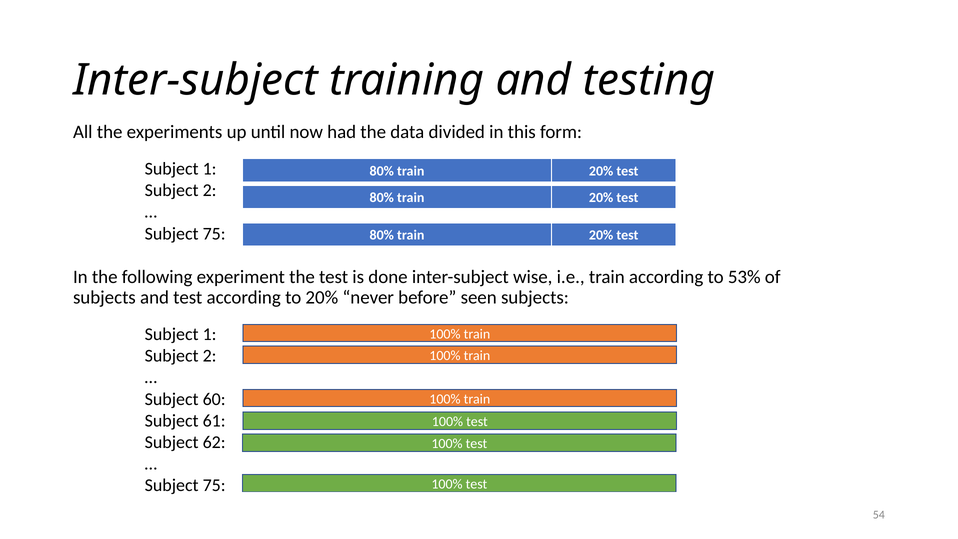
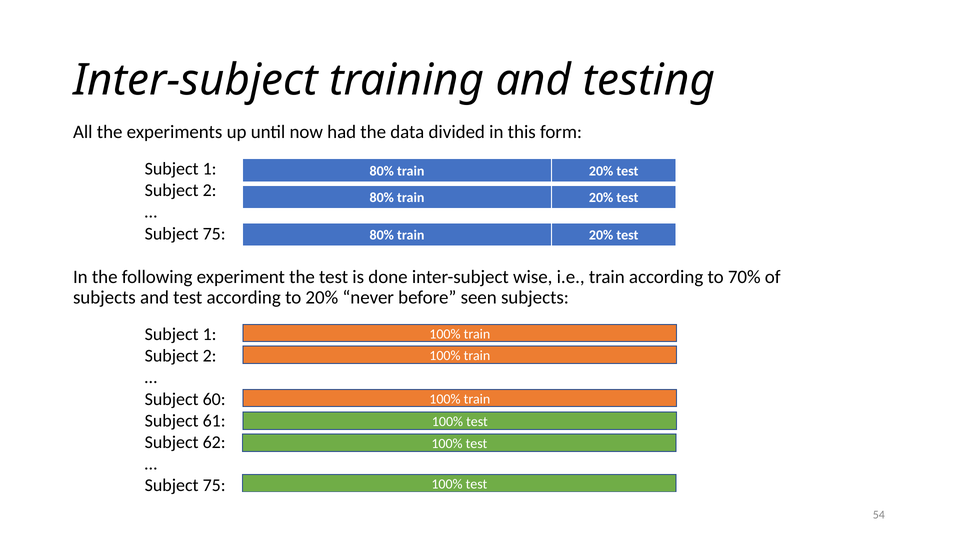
53%: 53% -> 70% (744, 277)
